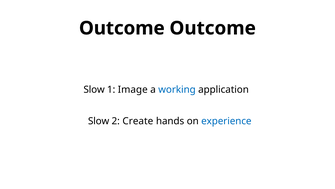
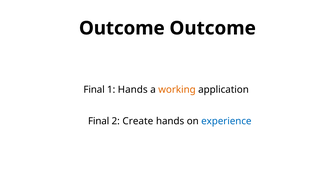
Slow: Slow -> Final (94, 89)
1 Image: Image -> Hands (133, 89)
working colour: blue -> orange (177, 89)
Slow: Slow -> Final (99, 121)
